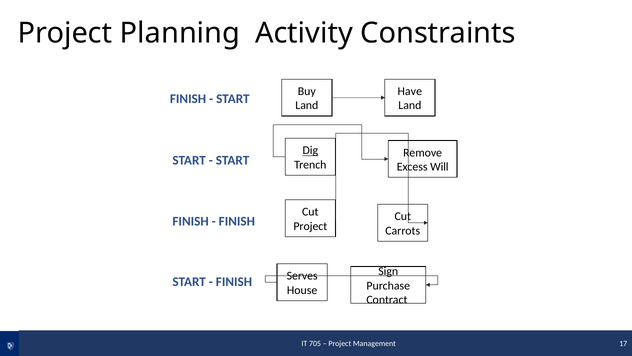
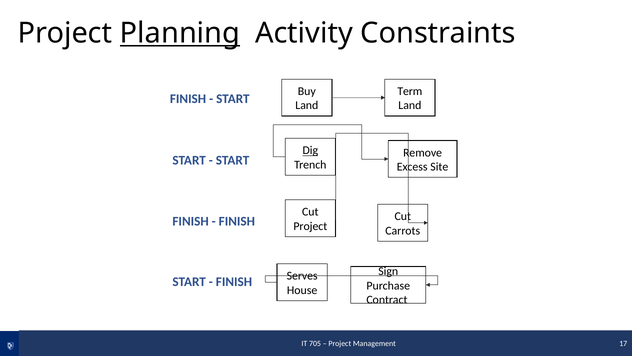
Planning underline: none -> present (180, 33)
Have: Have -> Term (410, 91)
Will: Will -> Site (439, 167)
